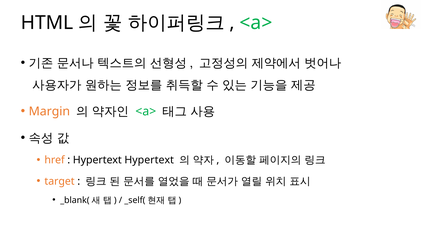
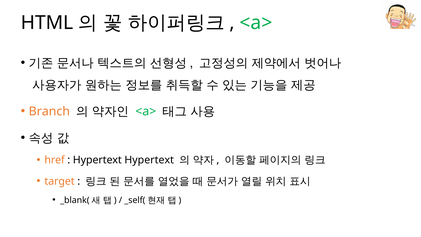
Margin: Margin -> Branch (49, 111)
